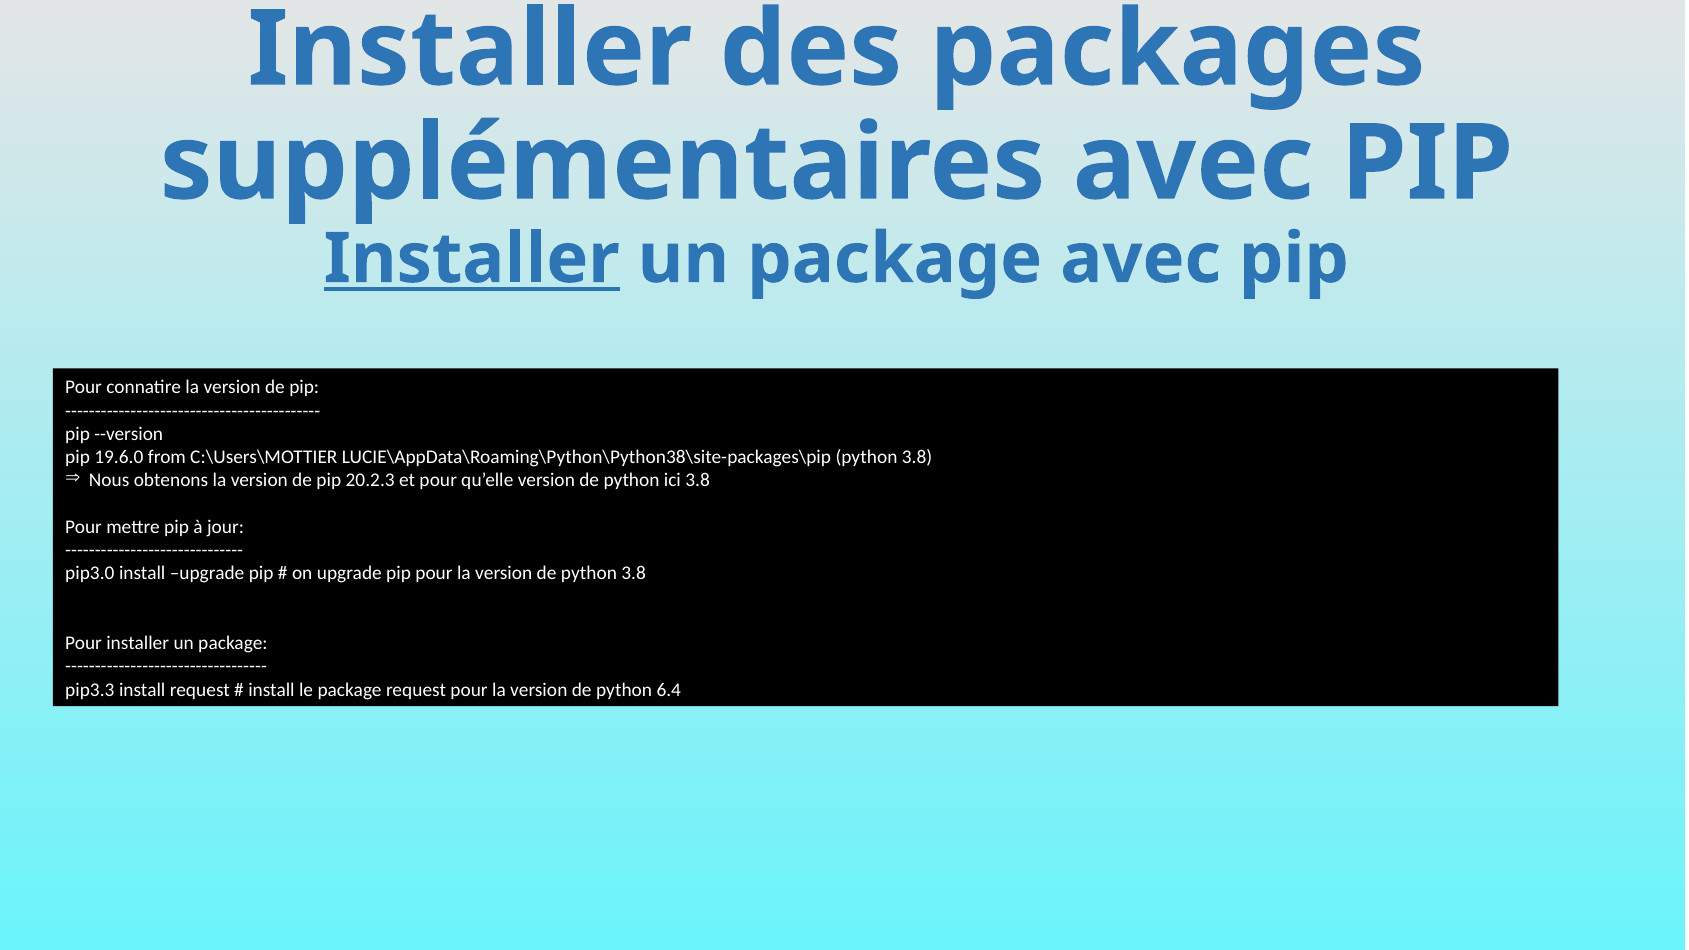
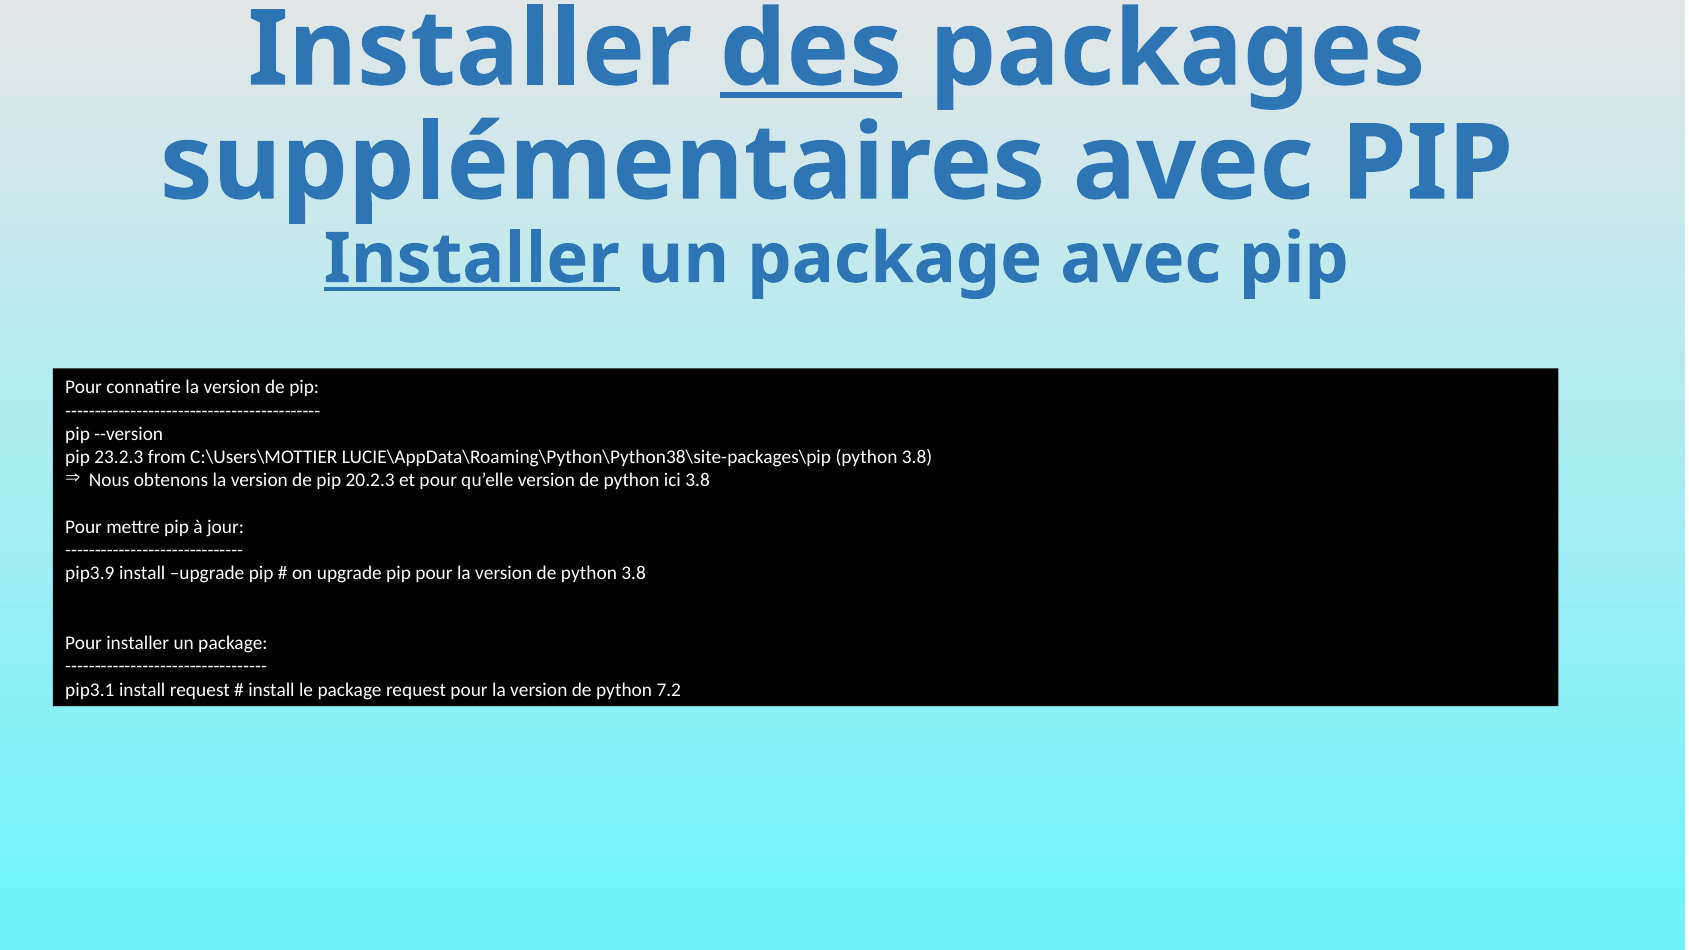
des underline: none -> present (811, 50)
19.6.0: 19.6.0 -> 23.2.3 (119, 457)
pip3.0: pip3.0 -> pip3.9 (90, 574)
pip3.3: pip3.3 -> pip3.1 (90, 690)
6.4: 6.4 -> 7.2 (669, 690)
